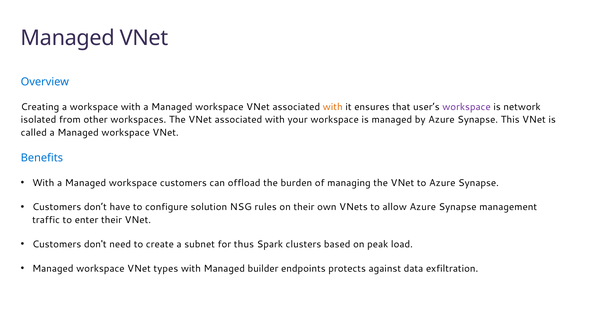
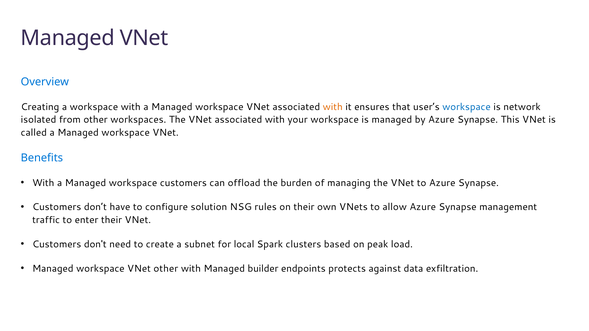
workspace colour: purple -> blue (466, 107)
thus: thus -> local (244, 244)
VNet types: types -> other (166, 269)
